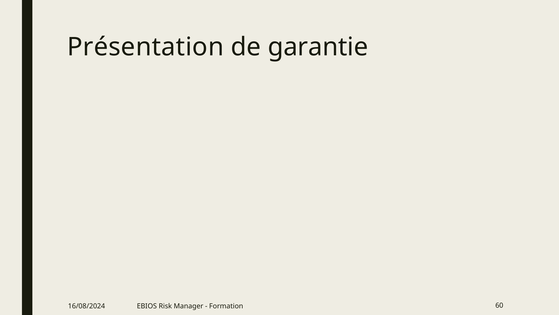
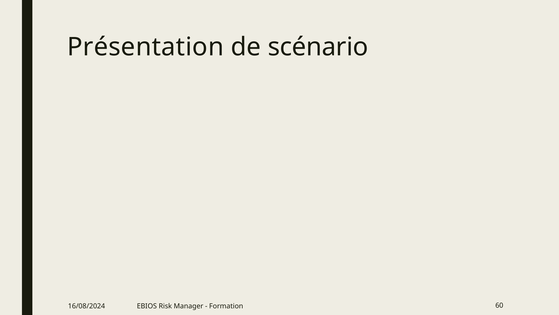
garantie: garantie -> scénario (318, 47)
